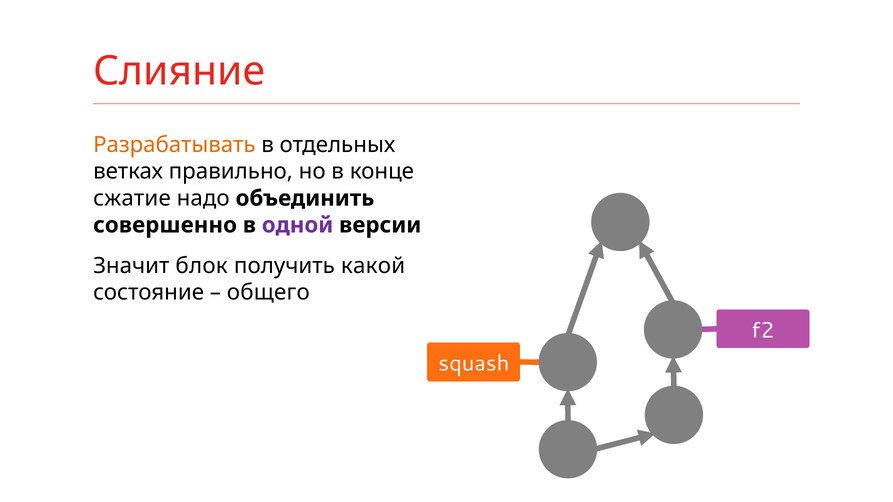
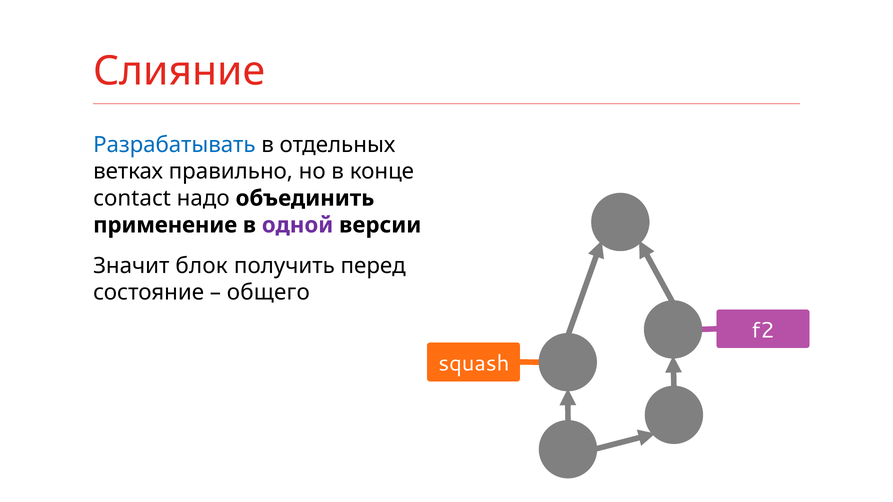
Разрабатывать colour: orange -> blue (174, 145)
сжатие: сжатие -> contact (132, 198)
совершенно: совершенно -> применение (165, 225)
какой: какой -> перед (373, 266)
